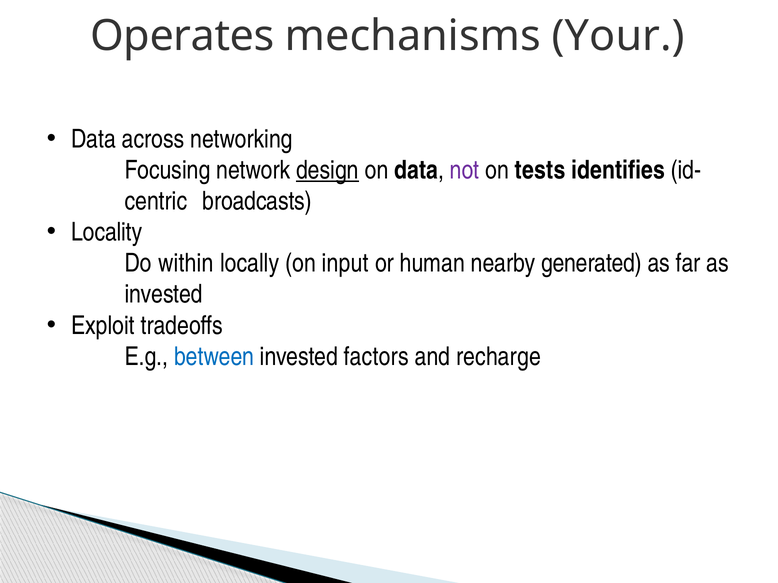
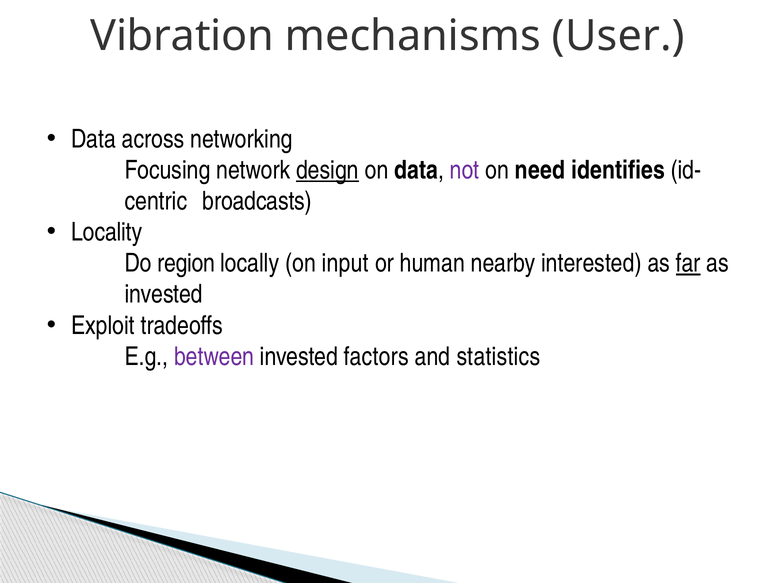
Operates: Operates -> Vibration (182, 36)
Your: Your -> User (618, 36)
tests: tests -> need (540, 170)
within: within -> region (186, 264)
generated: generated -> interested (591, 264)
far underline: none -> present (688, 264)
between colour: blue -> purple (214, 357)
recharge: recharge -> statistics (498, 357)
